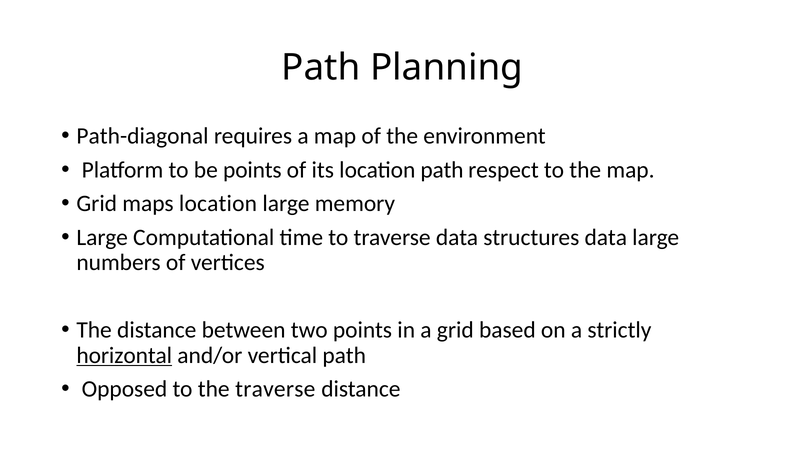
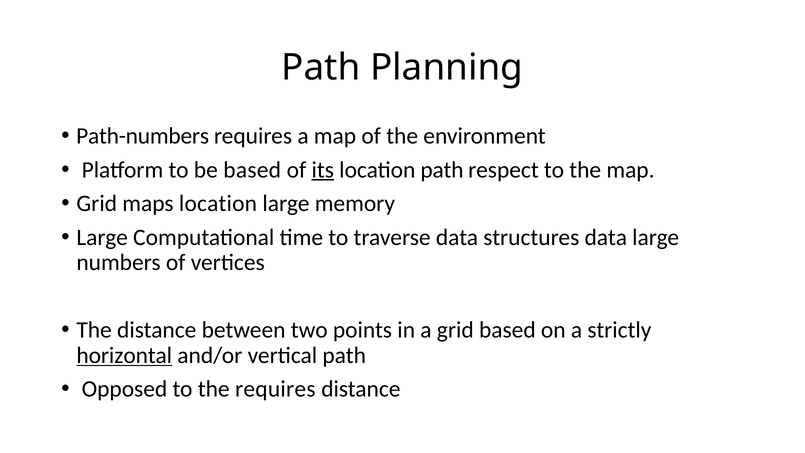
Path-diagonal: Path-diagonal -> Path-numbers (143, 136)
be points: points -> based (252, 170)
its underline: none -> present (323, 170)
the traverse: traverse -> requires (275, 389)
